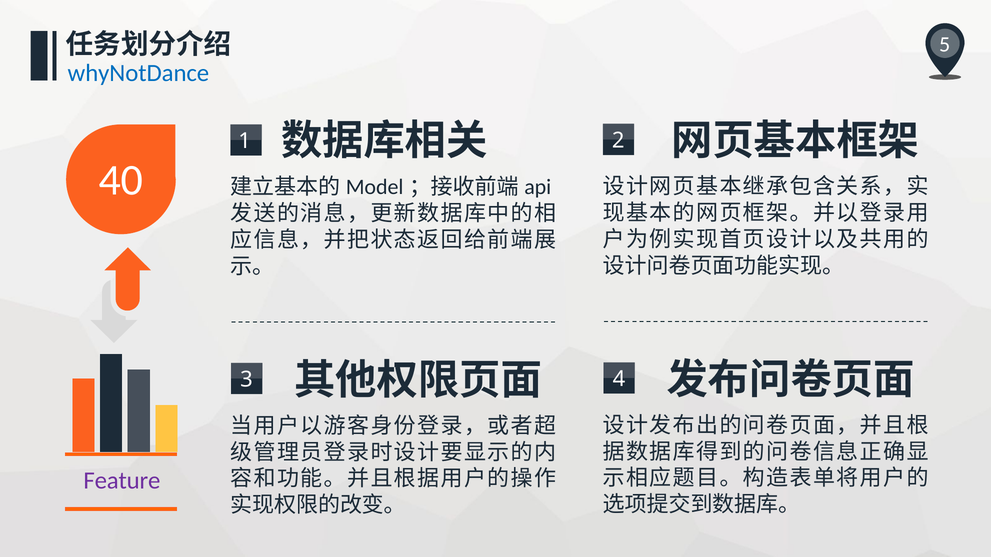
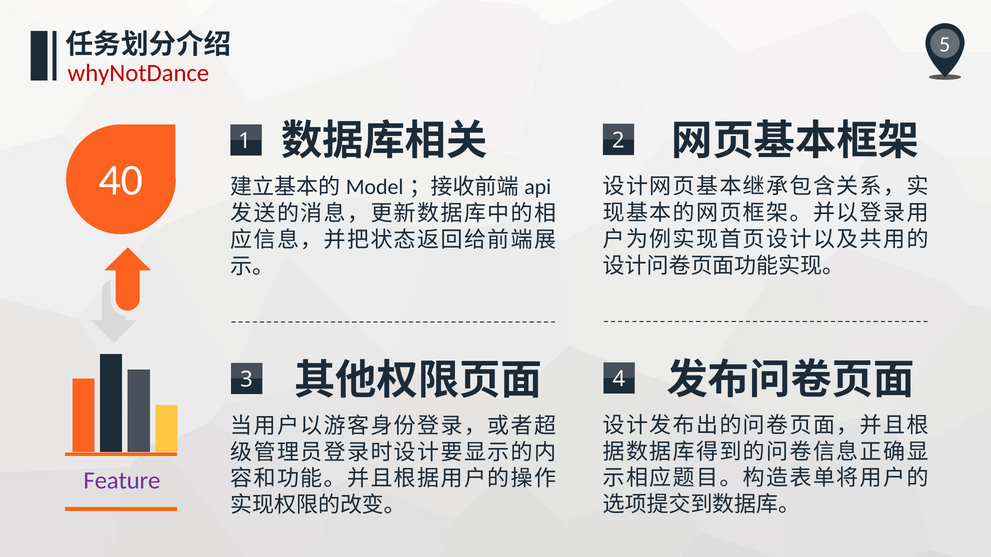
whyNotDance colour: blue -> red (138, 73)
